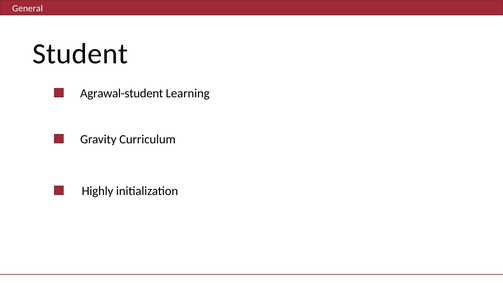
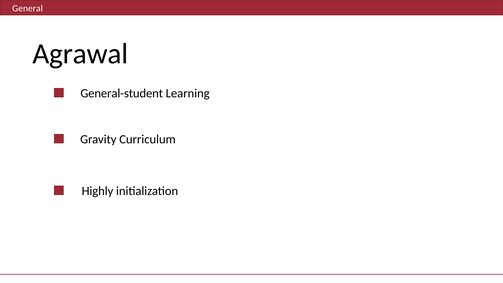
Student: Student -> Agrawal (80, 54)
Agrawal-student: Agrawal-student -> General-student (122, 93)
